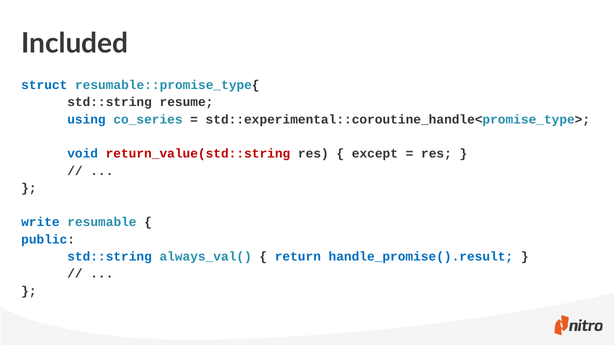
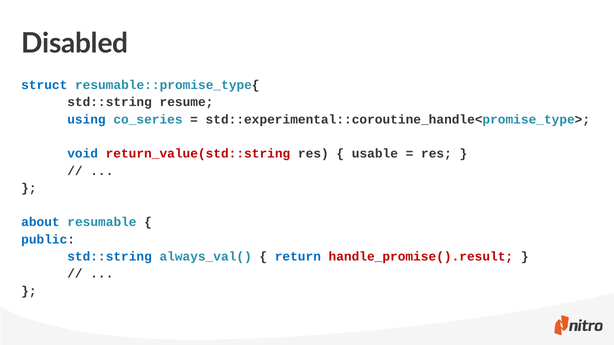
Included: Included -> Disabled (75, 44)
except: except -> usable (375, 154)
write: write -> about (40, 222)
handle_promise().result colour: blue -> red (421, 257)
